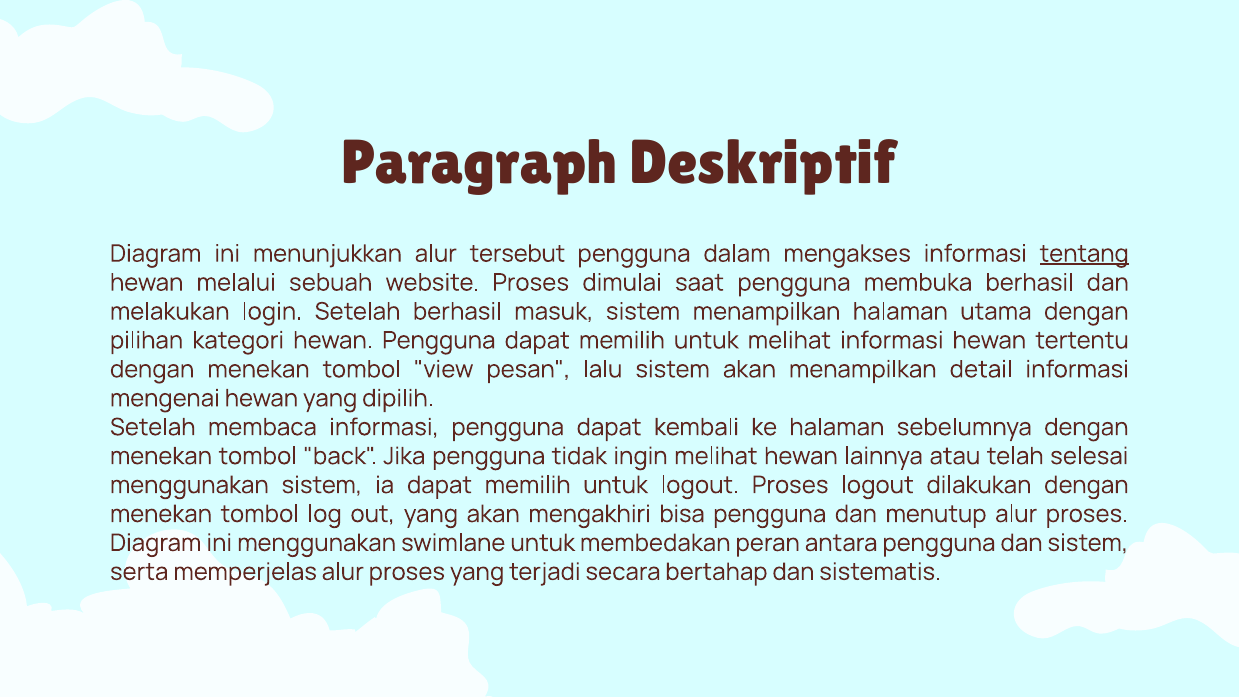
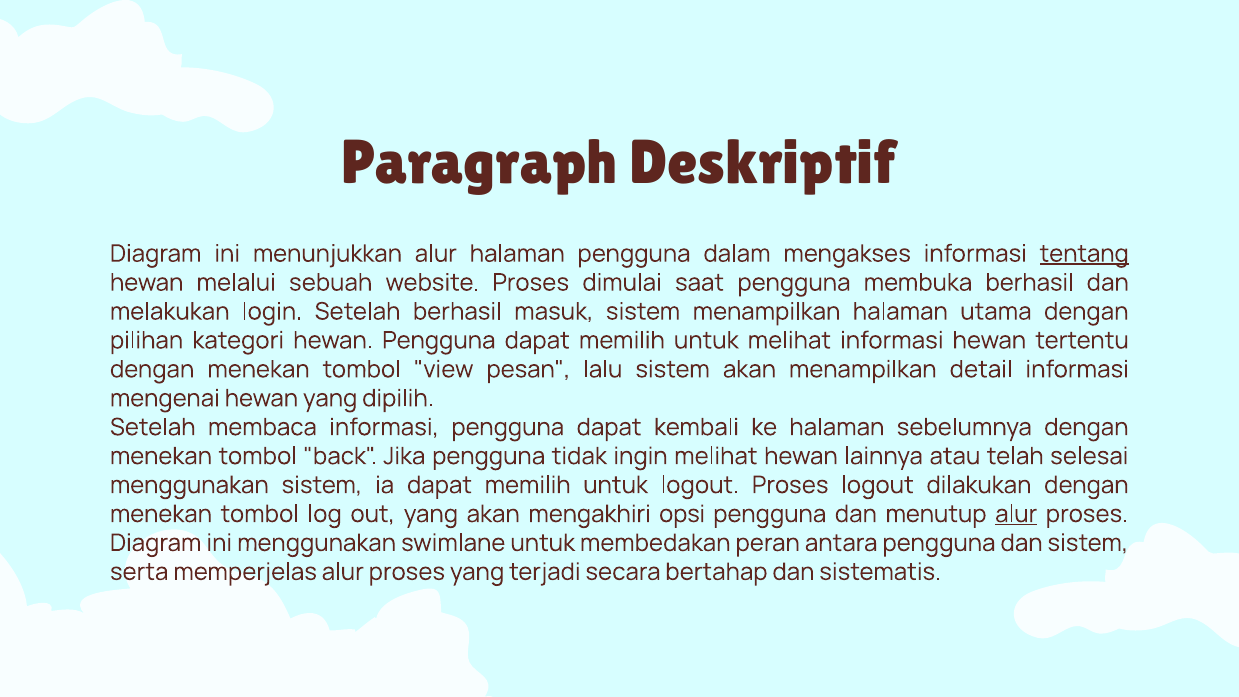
alur tersebut: tersebut -> halaman (517, 254)
bisa: bisa -> opsi (682, 514)
alur underline: none -> present (1016, 514)
